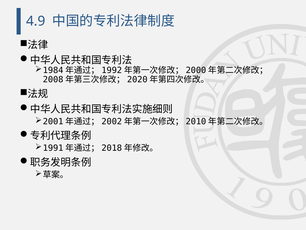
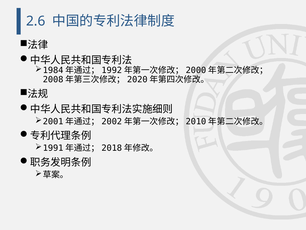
4.9: 4.9 -> 2.6 (36, 21)
